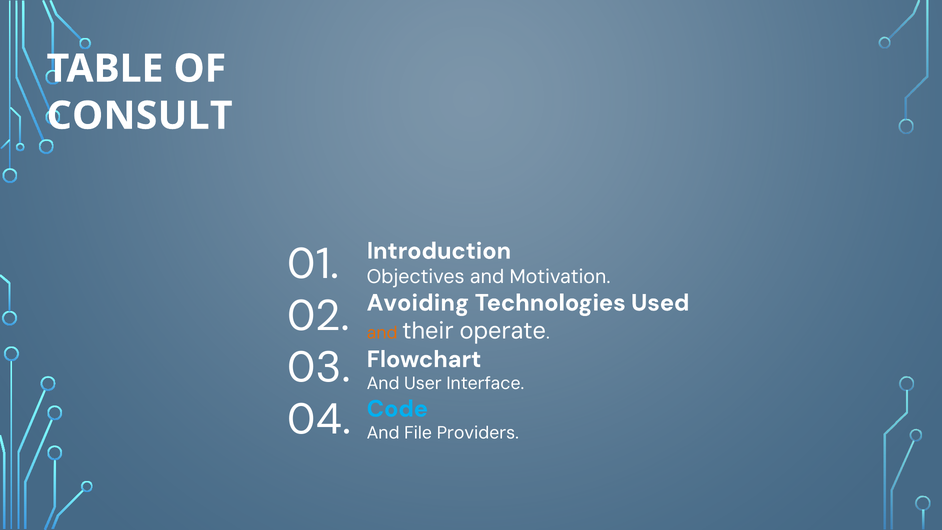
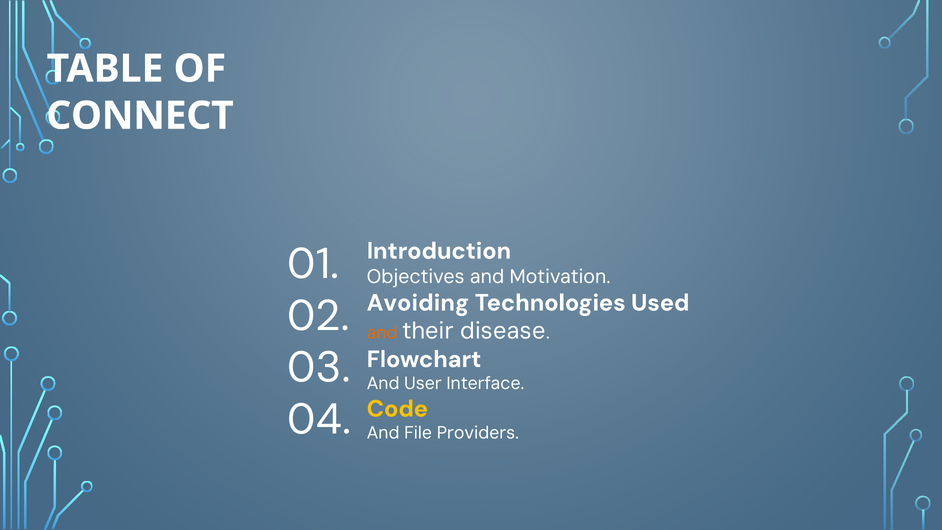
CONSULT: CONSULT -> CONNECT (140, 116)
operate: operate -> disease (503, 331)
Code colour: light blue -> yellow (397, 409)
